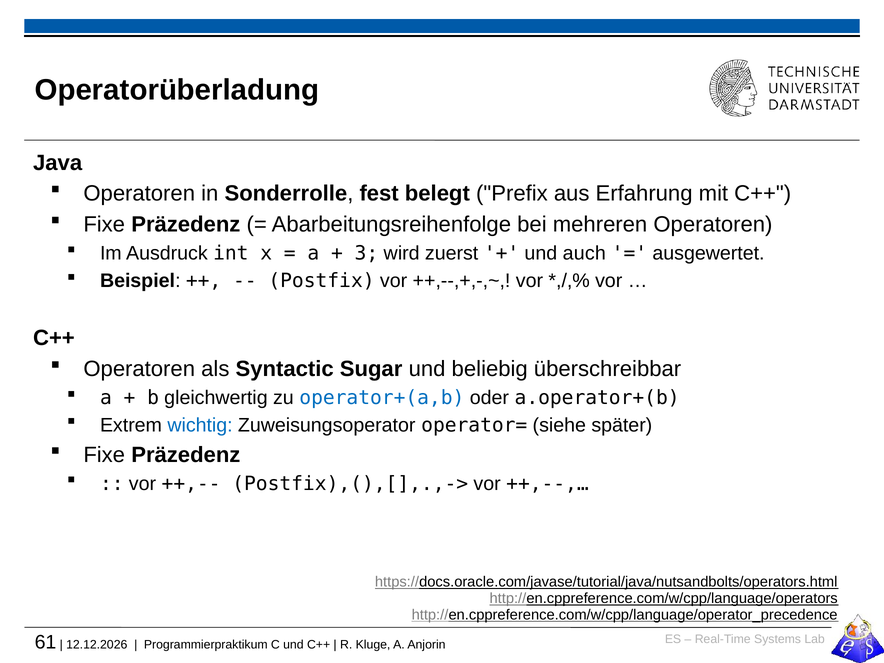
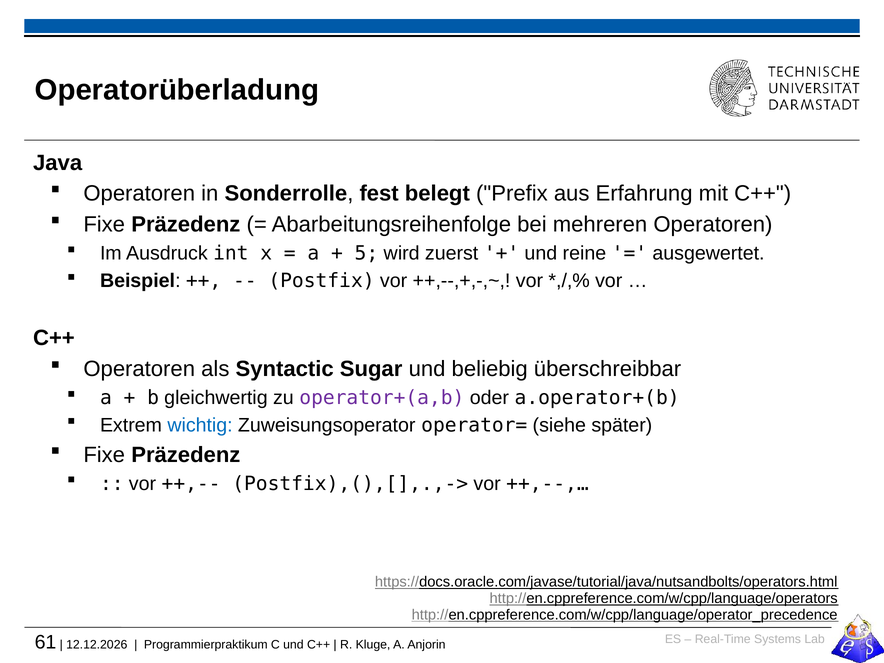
3: 3 -> 5 (366, 253)
auch: auch -> reine (584, 253)
operator+(a,b colour: blue -> purple (382, 398)
